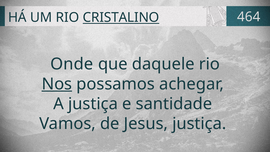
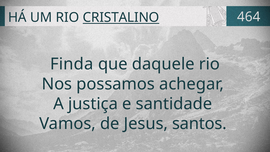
Onde: Onde -> Finda (72, 64)
Nos underline: present -> none (57, 84)
Jesus justiça: justiça -> santos (199, 124)
